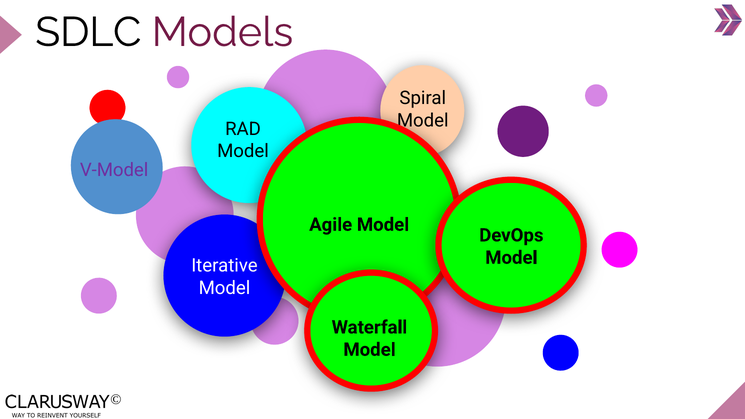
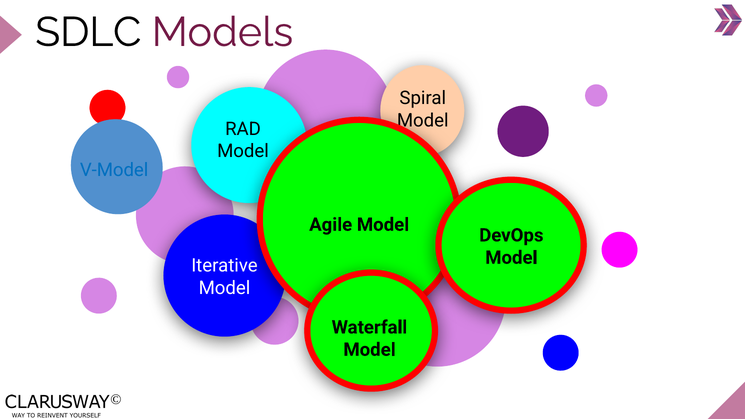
V-Model colour: purple -> blue (114, 170)
